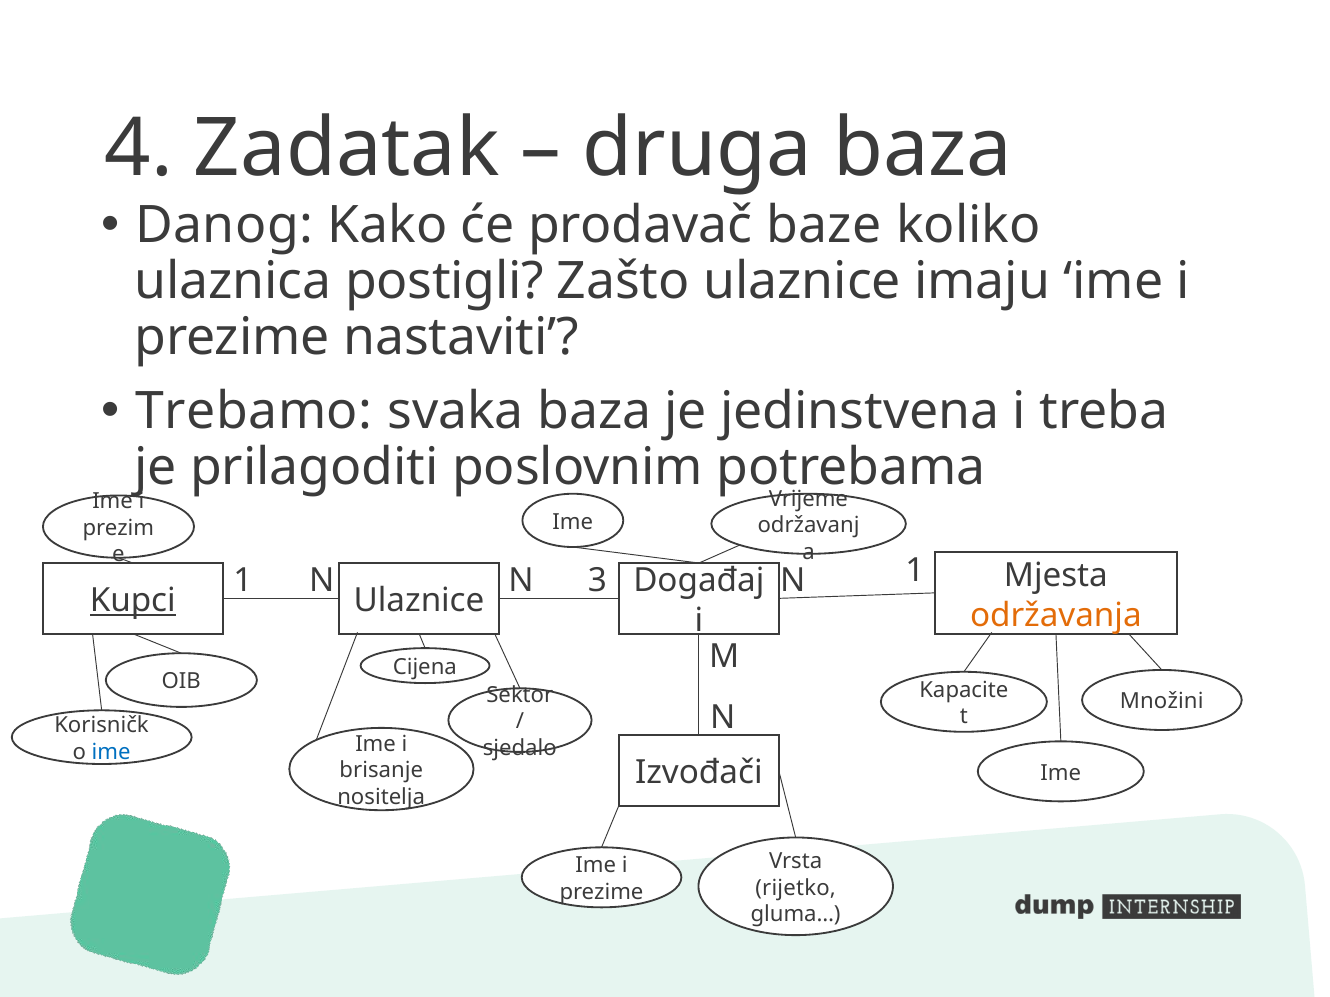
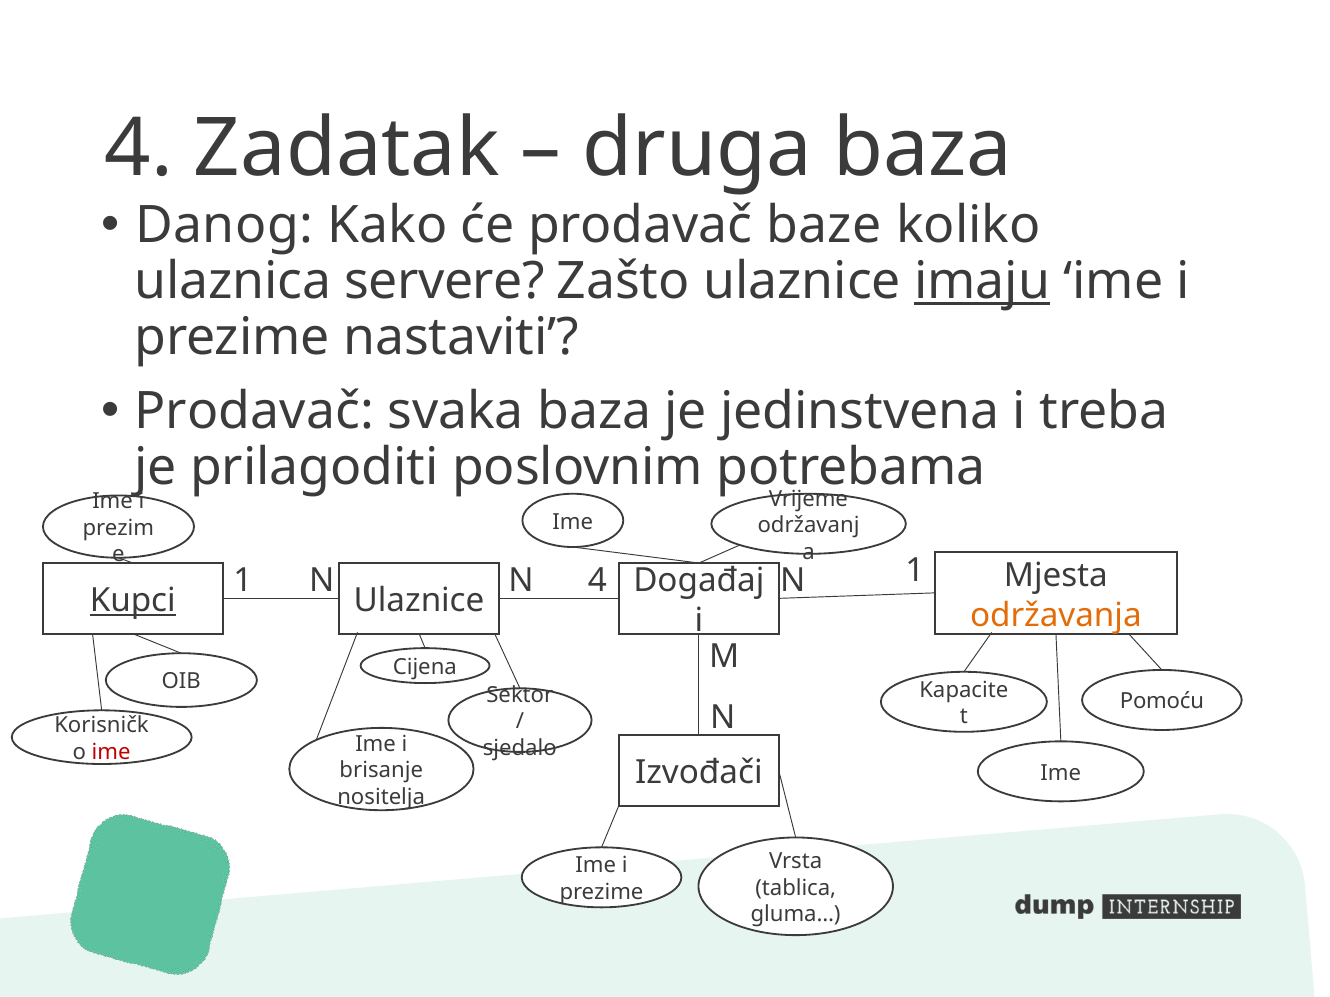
postigli: postigli -> servere (445, 281)
imaju underline: none -> present (982, 281)
Trebamo: Trebamo -> Prodavač (254, 412)
1 3: 3 -> 4 (597, 581)
Množini: Množini -> Pomoću (1162, 702)
ime colour: blue -> red (111, 752)
rijetko: rijetko -> tablica (796, 888)
